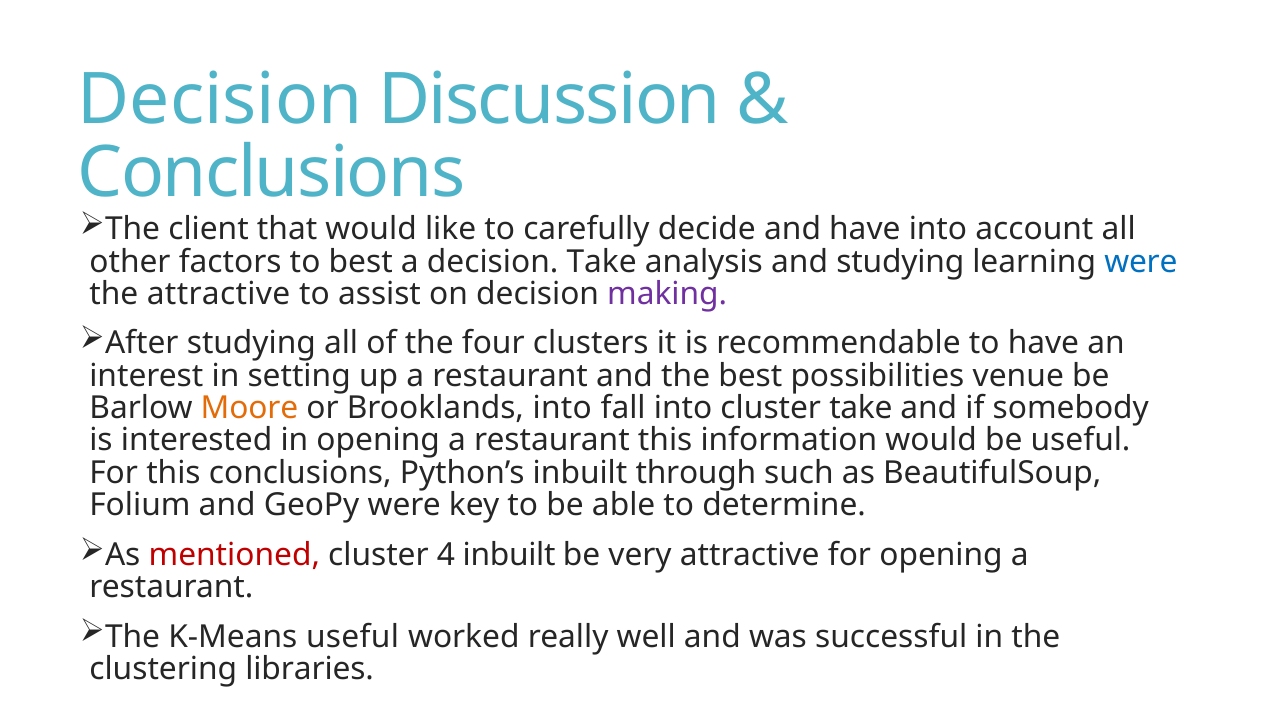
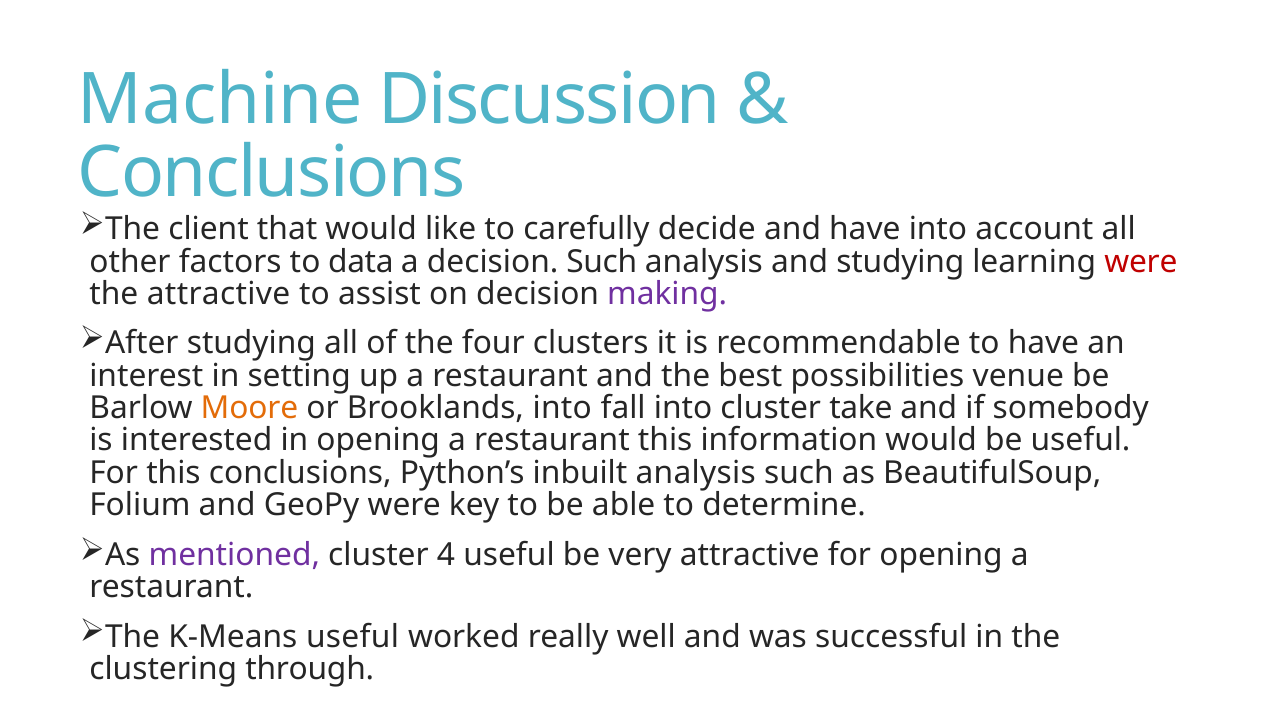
Decision: Decision -> Machine (220, 100)
to best: best -> data (361, 262)
decision Take: Take -> Such (602, 262)
were colour: blue -> red (1141, 262)
inbuilt through: through -> analysis (696, 473)
mentioned colour: red -> purple (234, 555)
4 inbuilt: inbuilt -> useful (509, 555)
libraries: libraries -> through (310, 669)
